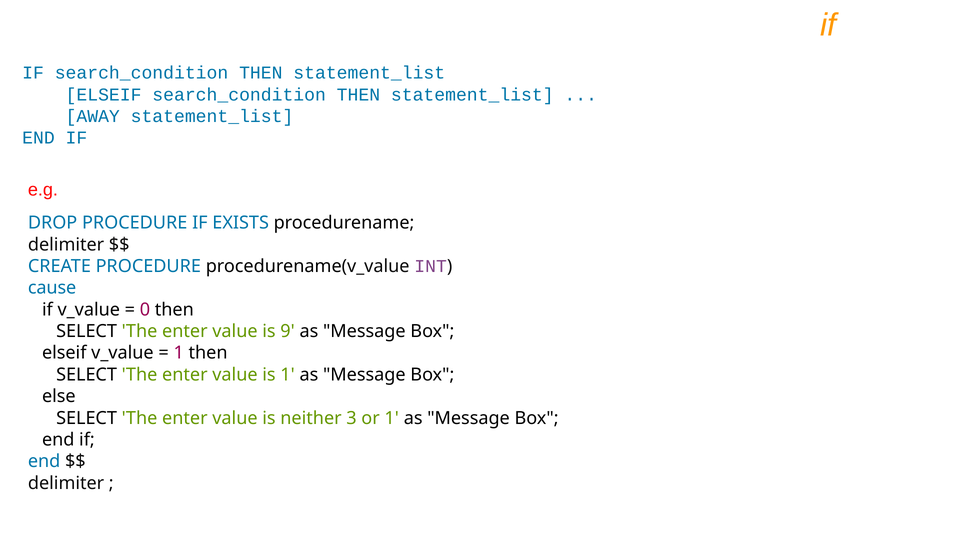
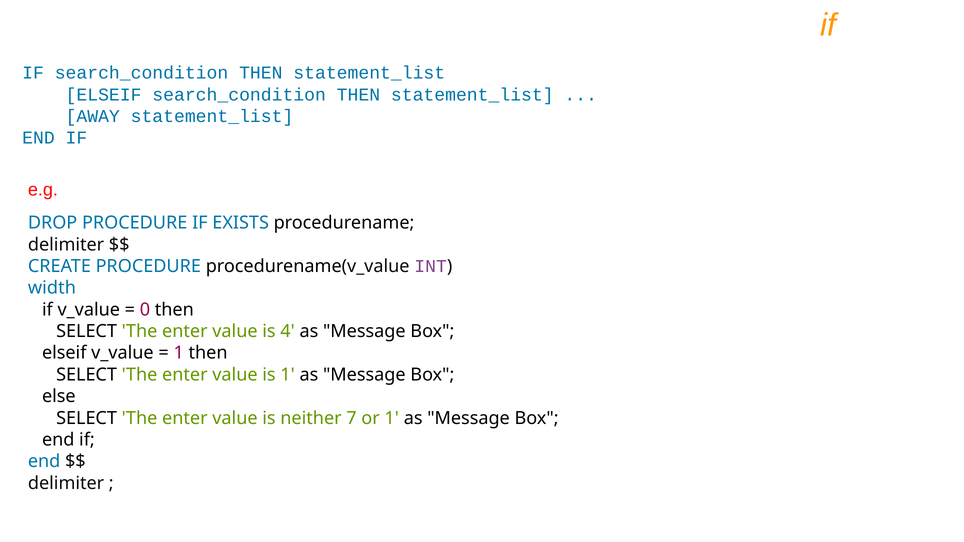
cause: cause -> width (52, 288)
9: 9 -> 4 (288, 331)
3: 3 -> 7 (351, 418)
